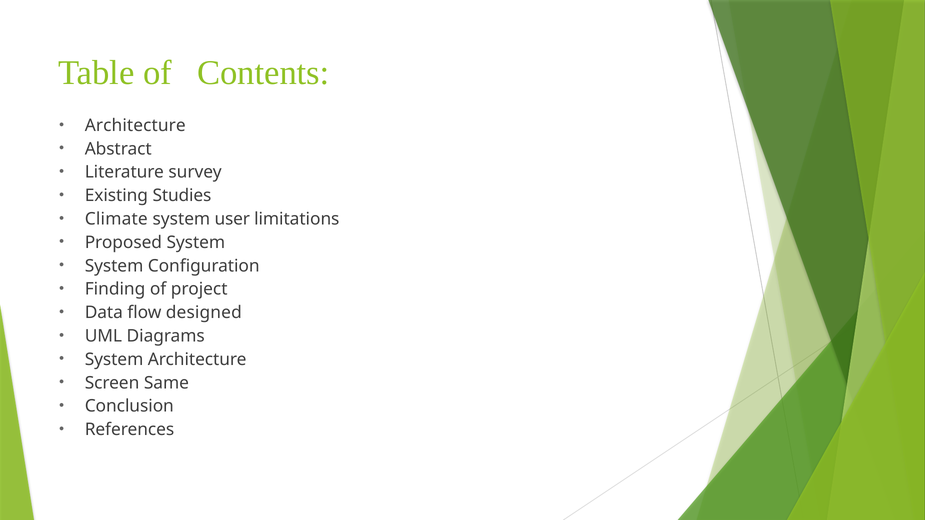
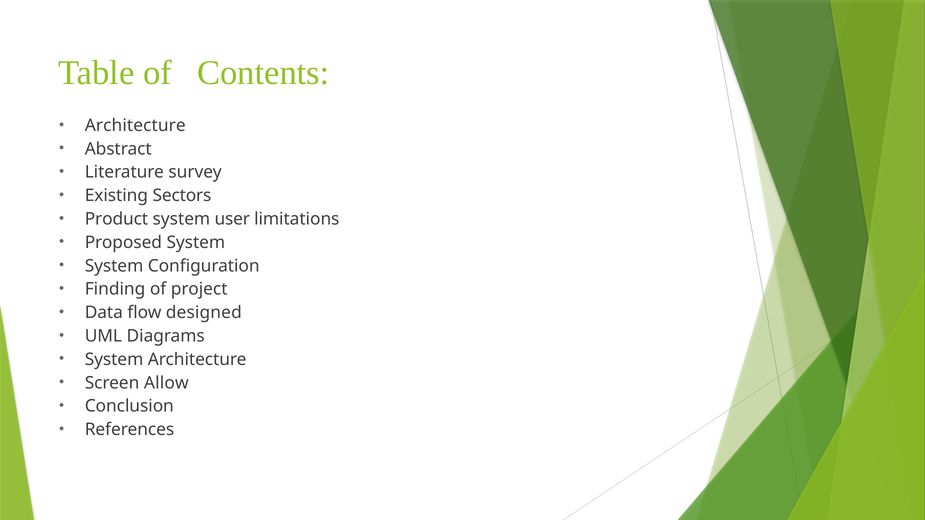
Studies: Studies -> Sectors (182, 196)
Climate: Climate -> Product (116, 219)
Same: Same -> Allow (166, 383)
